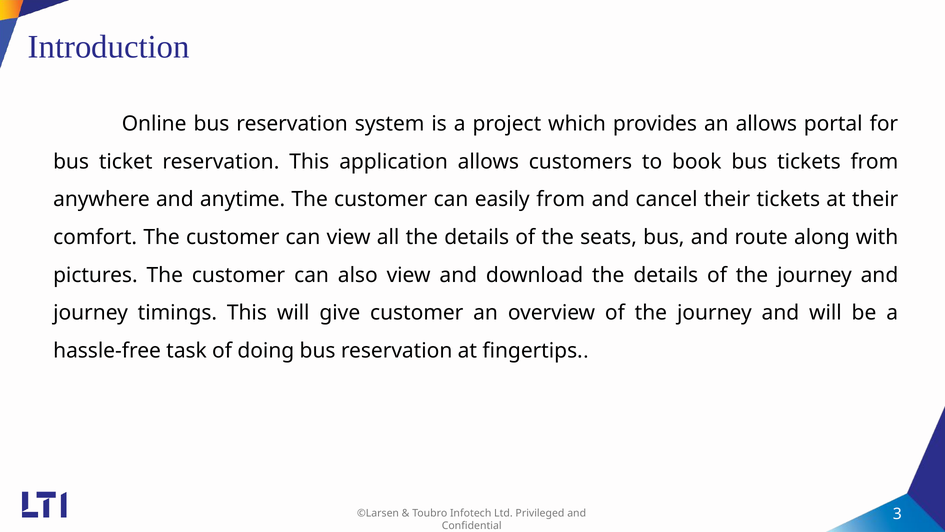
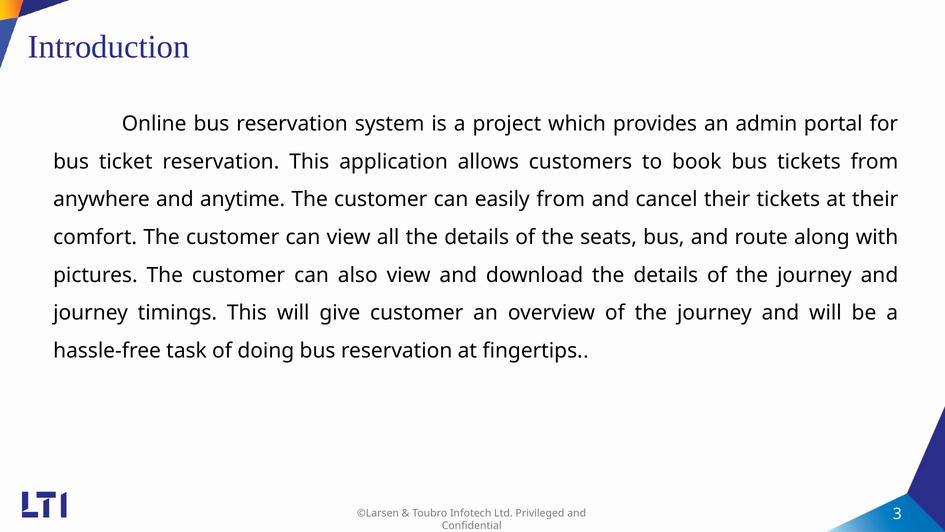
an allows: allows -> admin (766, 124)
